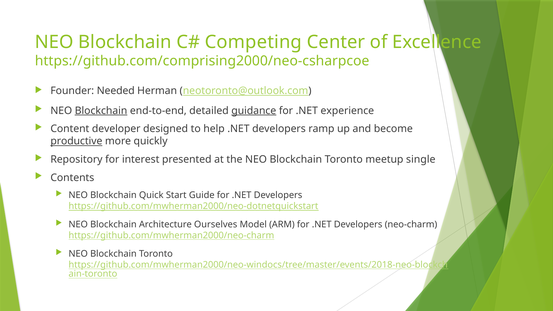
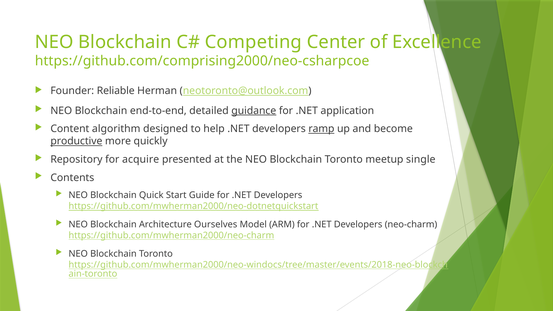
Needed: Needed -> Reliable (116, 91)
Blockchain underline: present -> none (101, 111)
experience: experience -> application (347, 111)
developer: developer -> algorithm (116, 129)
ramp underline: none -> present (321, 129)
interest: interest -> acquire (141, 159)
